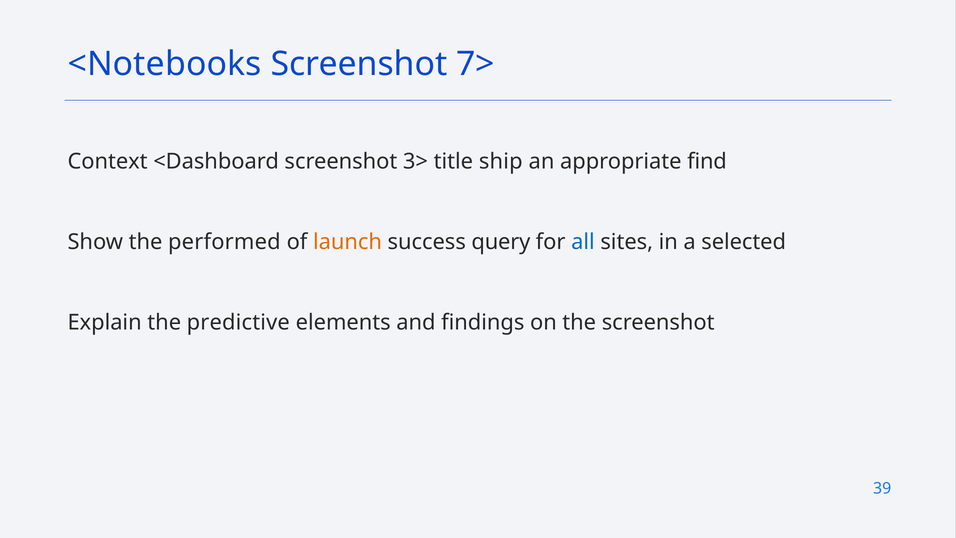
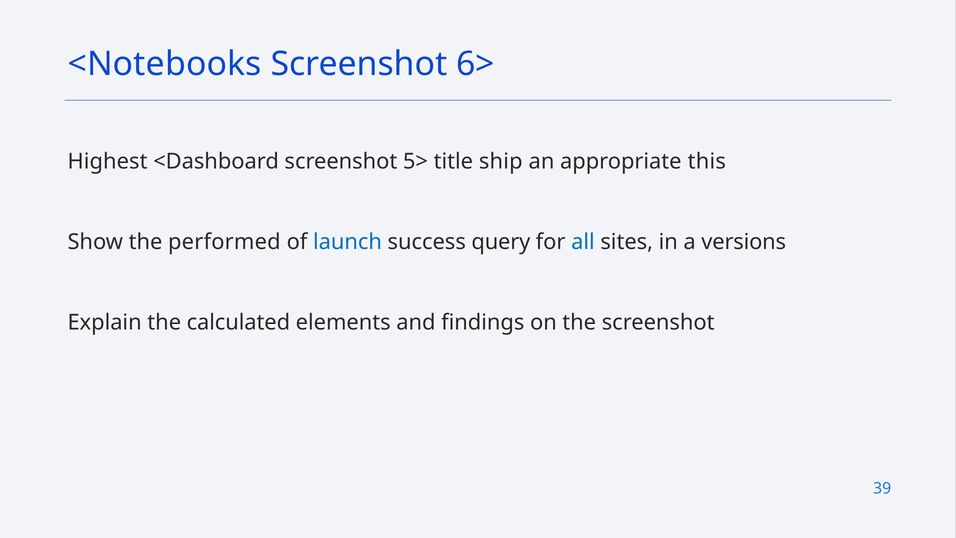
7>: 7> -> 6> (475, 64)
Context: Context -> Highest (108, 161)
3>: 3> -> 5> (415, 161)
find: find -> this (707, 161)
launch colour: orange -> blue (348, 242)
selected: selected -> versions (744, 242)
predictive: predictive -> calculated (238, 322)
